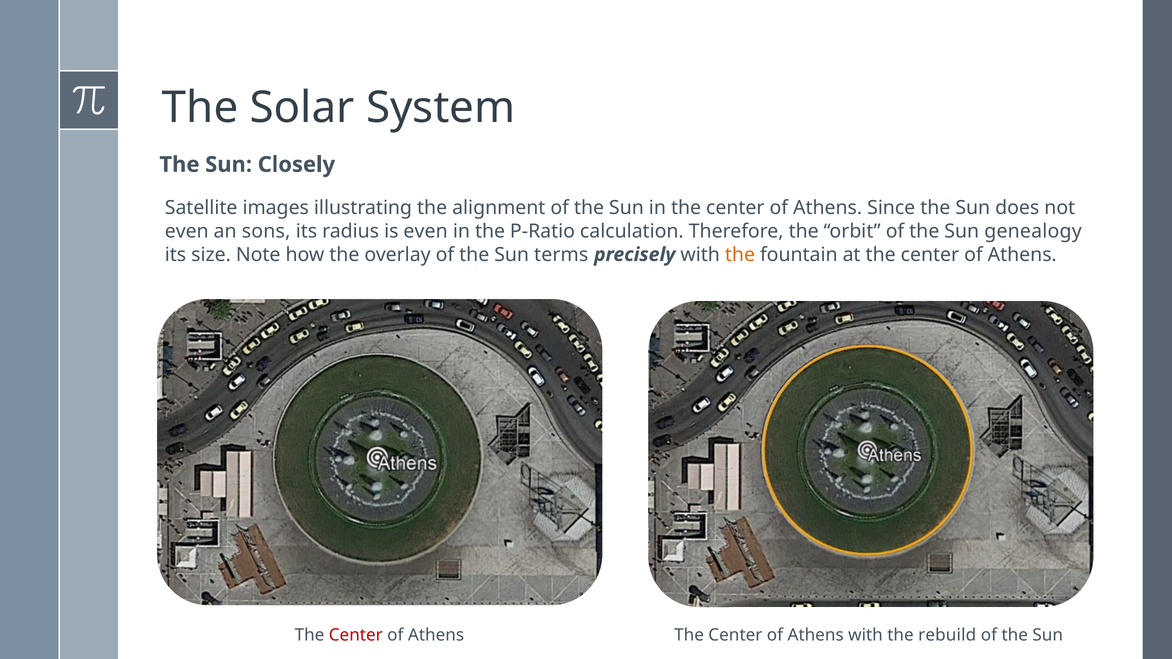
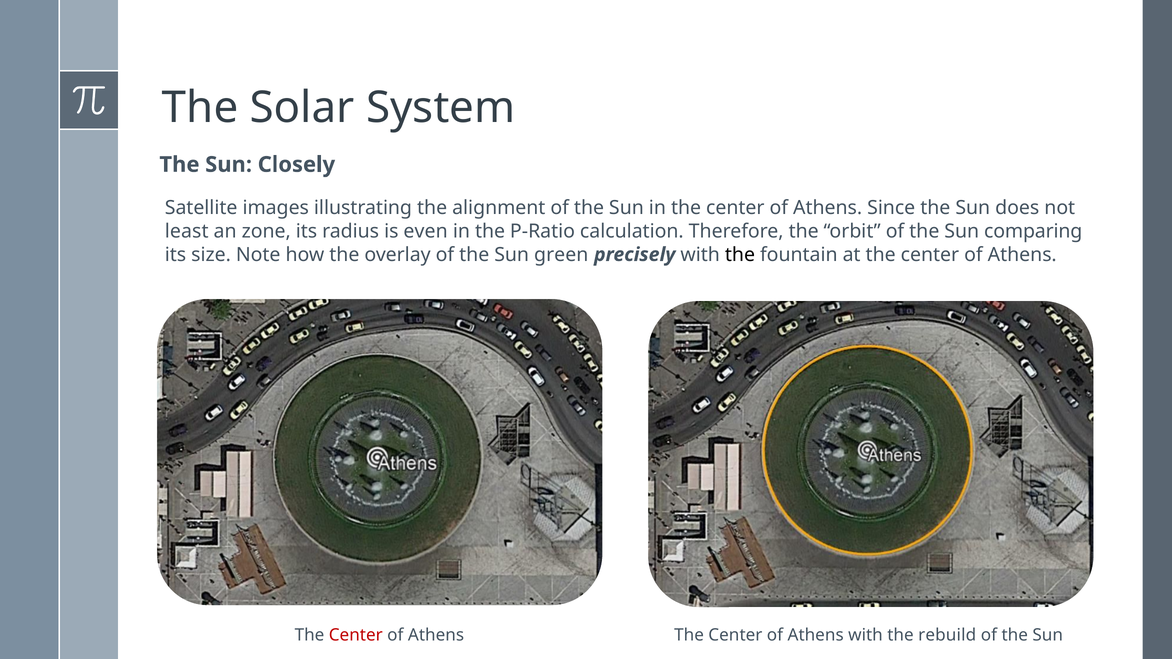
even: even -> least (187, 231)
sons: sons -> zone (266, 231)
genealogy: genealogy -> comparing (1033, 231)
terms: terms -> green (561, 255)
the colour: orange -> black (740, 255)
